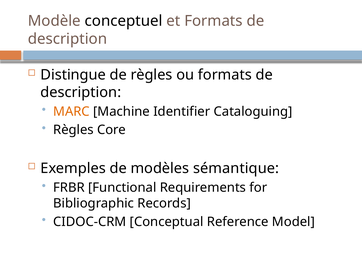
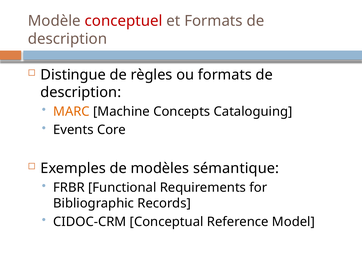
conceptuel colour: black -> red (124, 21)
Identifier: Identifier -> Concepts (182, 112)
Règles: Règles -> Events (73, 130)
